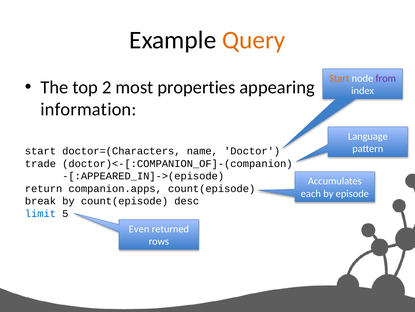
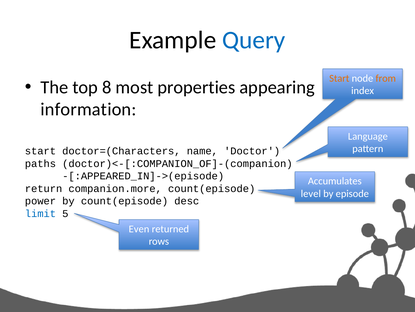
Query colour: orange -> blue (254, 40)
from colour: purple -> orange (386, 78)
2: 2 -> 8 (107, 87)
trade: trade -> paths (40, 163)
companion.apps: companion.apps -> companion.more (115, 188)
each: each -> level (311, 193)
break: break -> power (40, 201)
